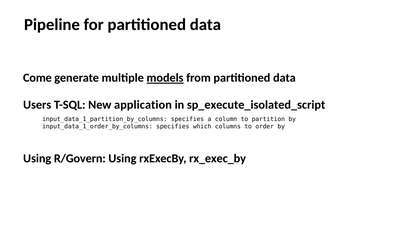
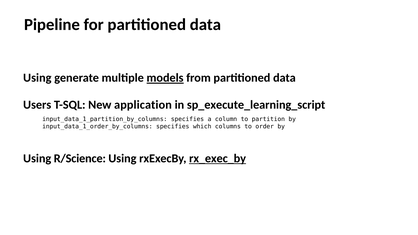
Come: Come -> Using (37, 78)
sp_execute_isolated_script: sp_execute_isolated_script -> sp_execute_learning_script (256, 105)
R/Govern: R/Govern -> R/Science (80, 158)
rx_exec_by underline: none -> present (218, 158)
